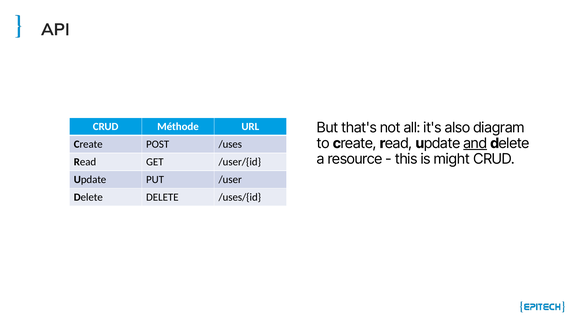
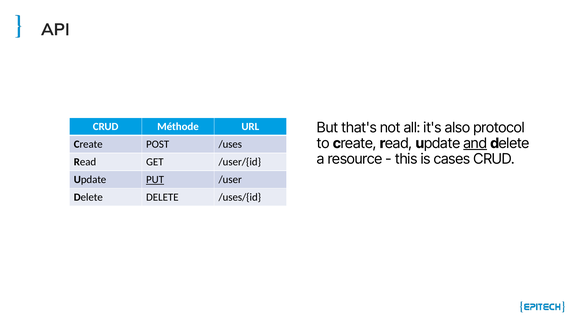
diagram: diagram -> protocol (499, 128)
might: might -> cases (452, 159)
PUT underline: none -> present (155, 180)
